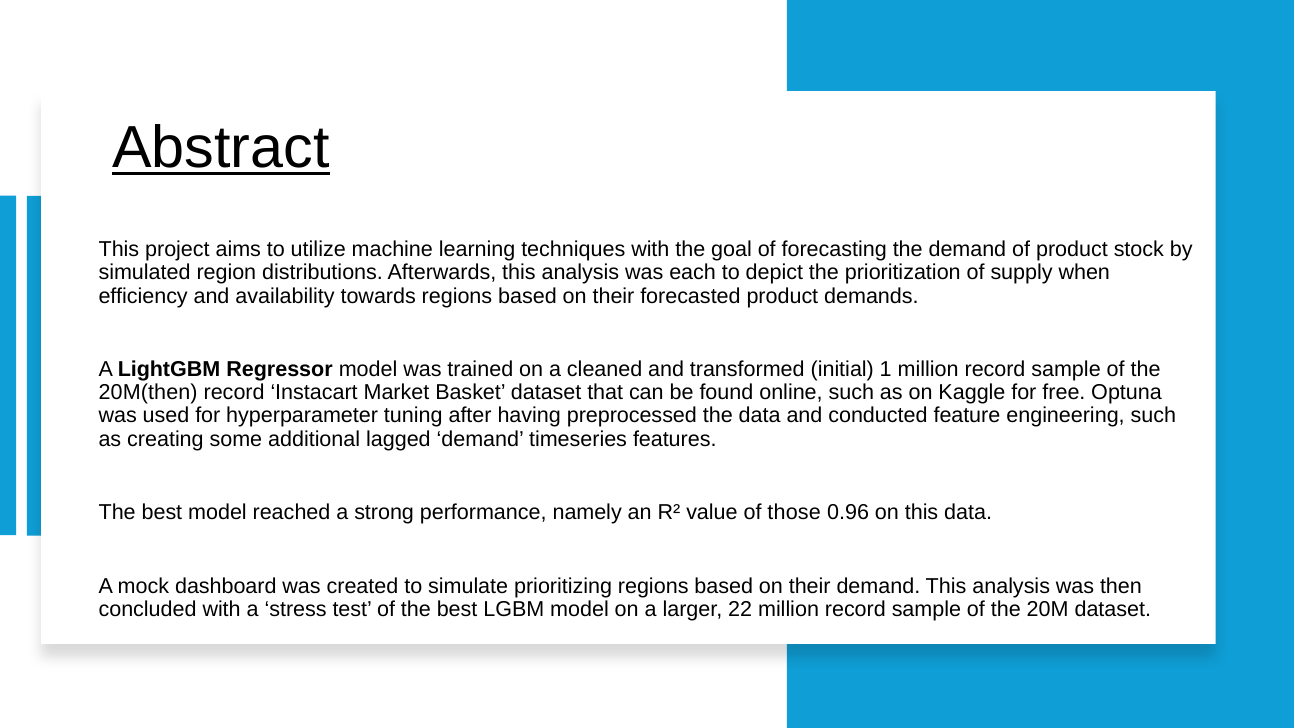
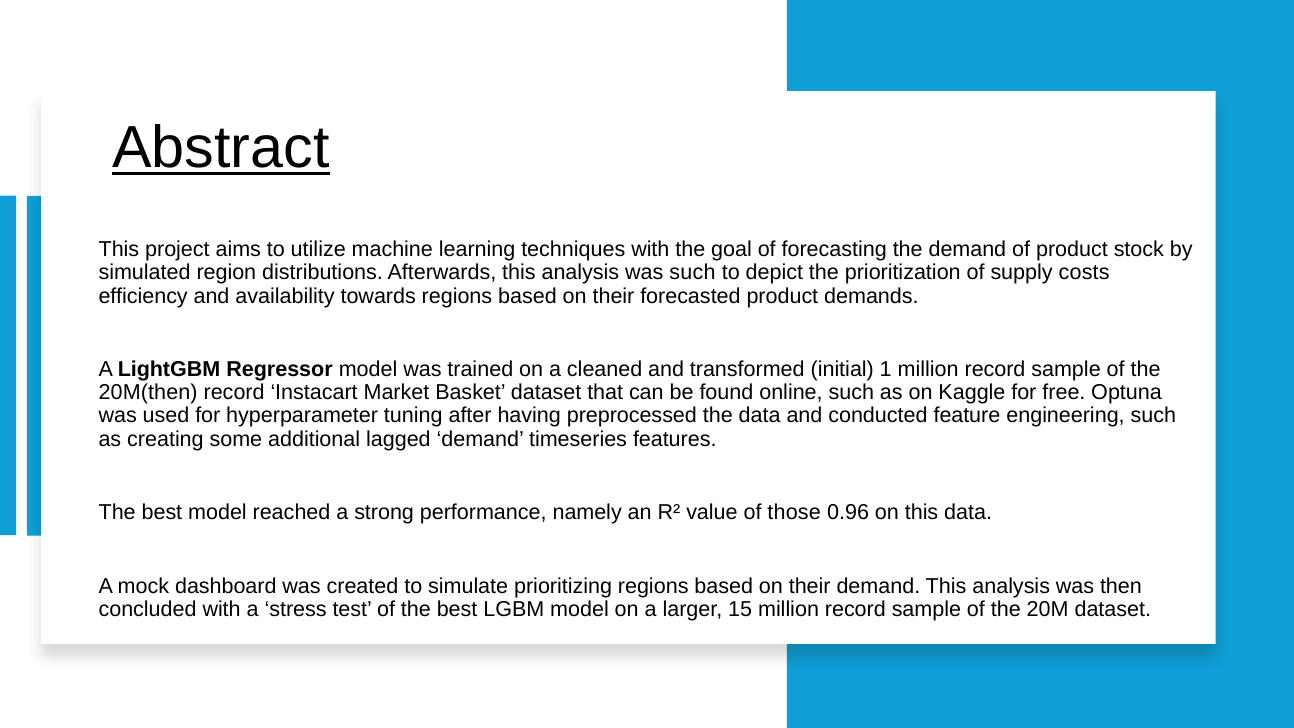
was each: each -> such (692, 273)
when: when -> costs (1084, 273)
22: 22 -> 15 (740, 609)
